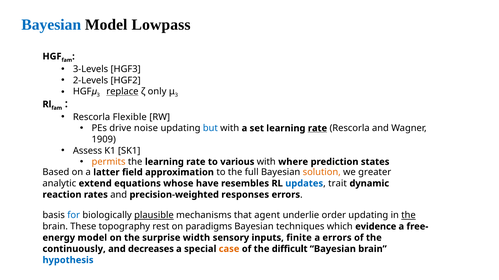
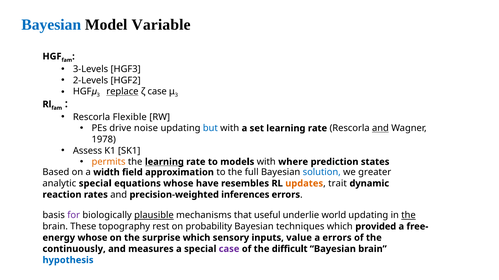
Lowpass: Lowpass -> Variable (161, 25)
ζ only: only -> case (157, 92)
rate underline: present -> none (317, 129)
and underline: none -> present (380, 129)
1909: 1909 -> 1978 (104, 140)
learning underline: none -> present (164, 162)
various: various -> models (237, 162)
latter: latter -> width (106, 173)
solution colour: orange -> blue (322, 173)
analytic extend: extend -> special (95, 184)
updates colour: blue -> orange (304, 184)
responses: responses -> inferences (245, 195)
for colour: blue -> purple (74, 216)
agent: agent -> useful (267, 216)
order: order -> world (334, 216)
paradigms: paradigms -> probability (209, 227)
evidence: evidence -> provided (376, 227)
model: model -> whose (92, 238)
surprise width: width -> which (197, 238)
finite: finite -> value (299, 238)
decreases: decreases -> measures (151, 249)
case colour: orange -> purple (229, 249)
